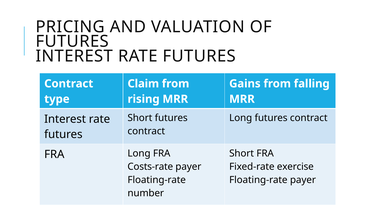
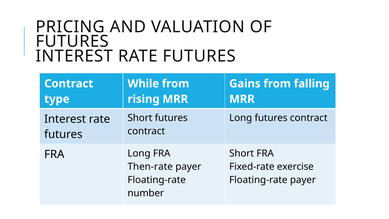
Claim: Claim -> While (143, 84)
Costs-rate: Costs-rate -> Then-rate (150, 166)
